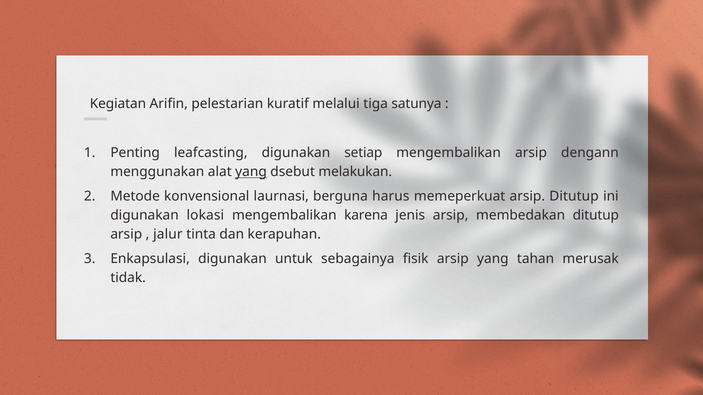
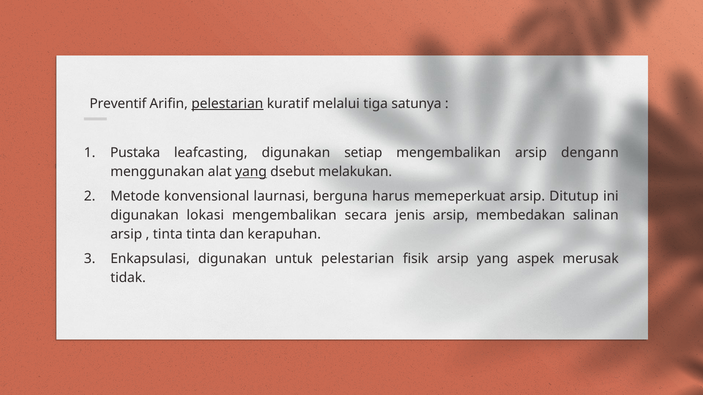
Kegiatan: Kegiatan -> Preventif (118, 104)
pelestarian underline: none -> present (227, 104)
Penting: Penting -> Pustaka (135, 153)
karena: karena -> secara (366, 216)
membedakan ditutup: ditutup -> salinan (596, 216)
jalur: jalur -> tinta (168, 234)
untuk sebagainya: sebagainya -> pelestarian (358, 259)
tahan: tahan -> aspek (536, 259)
